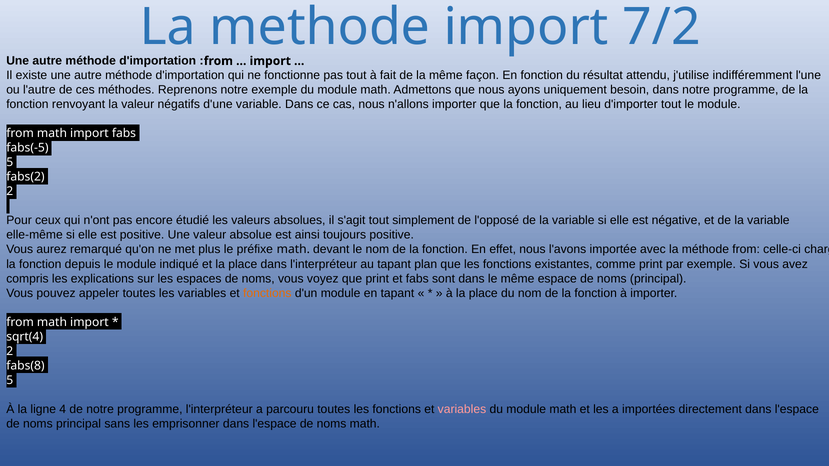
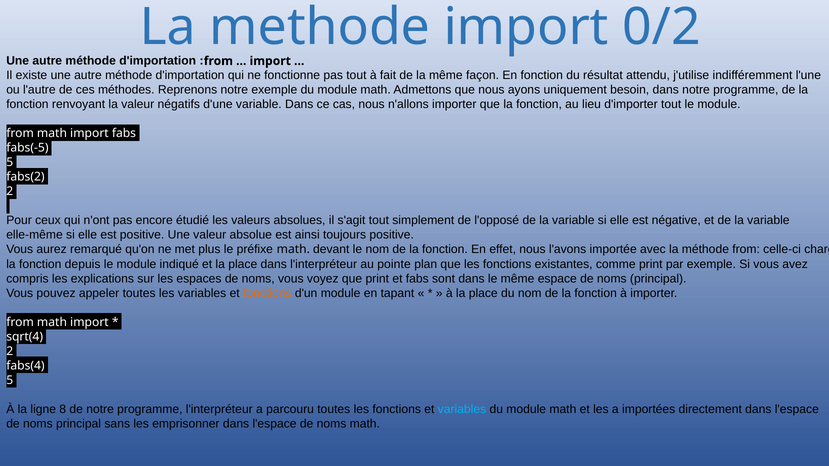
7/2: 7/2 -> 0/2 (661, 27)
au tapant: tapant -> pointe (394, 264)
fabs(8: fabs(8 -> fabs(4 (25, 366)
4: 4 -> 8 (63, 409)
variables colour: pink -> light blue (462, 409)
